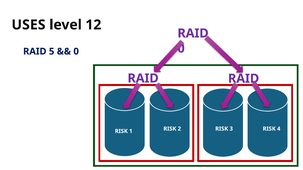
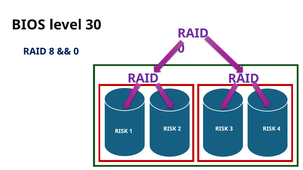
USES: USES -> BIOS (28, 25)
12: 12 -> 30 (93, 25)
5: 5 -> 8 (52, 52)
